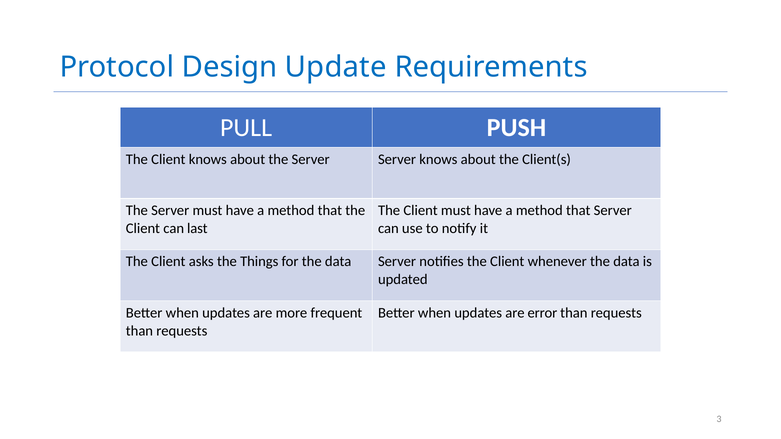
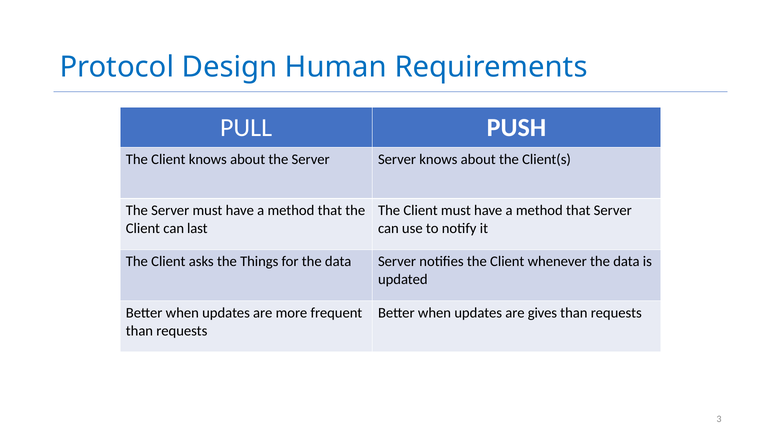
Update: Update -> Human (336, 67)
error: error -> gives (542, 313)
